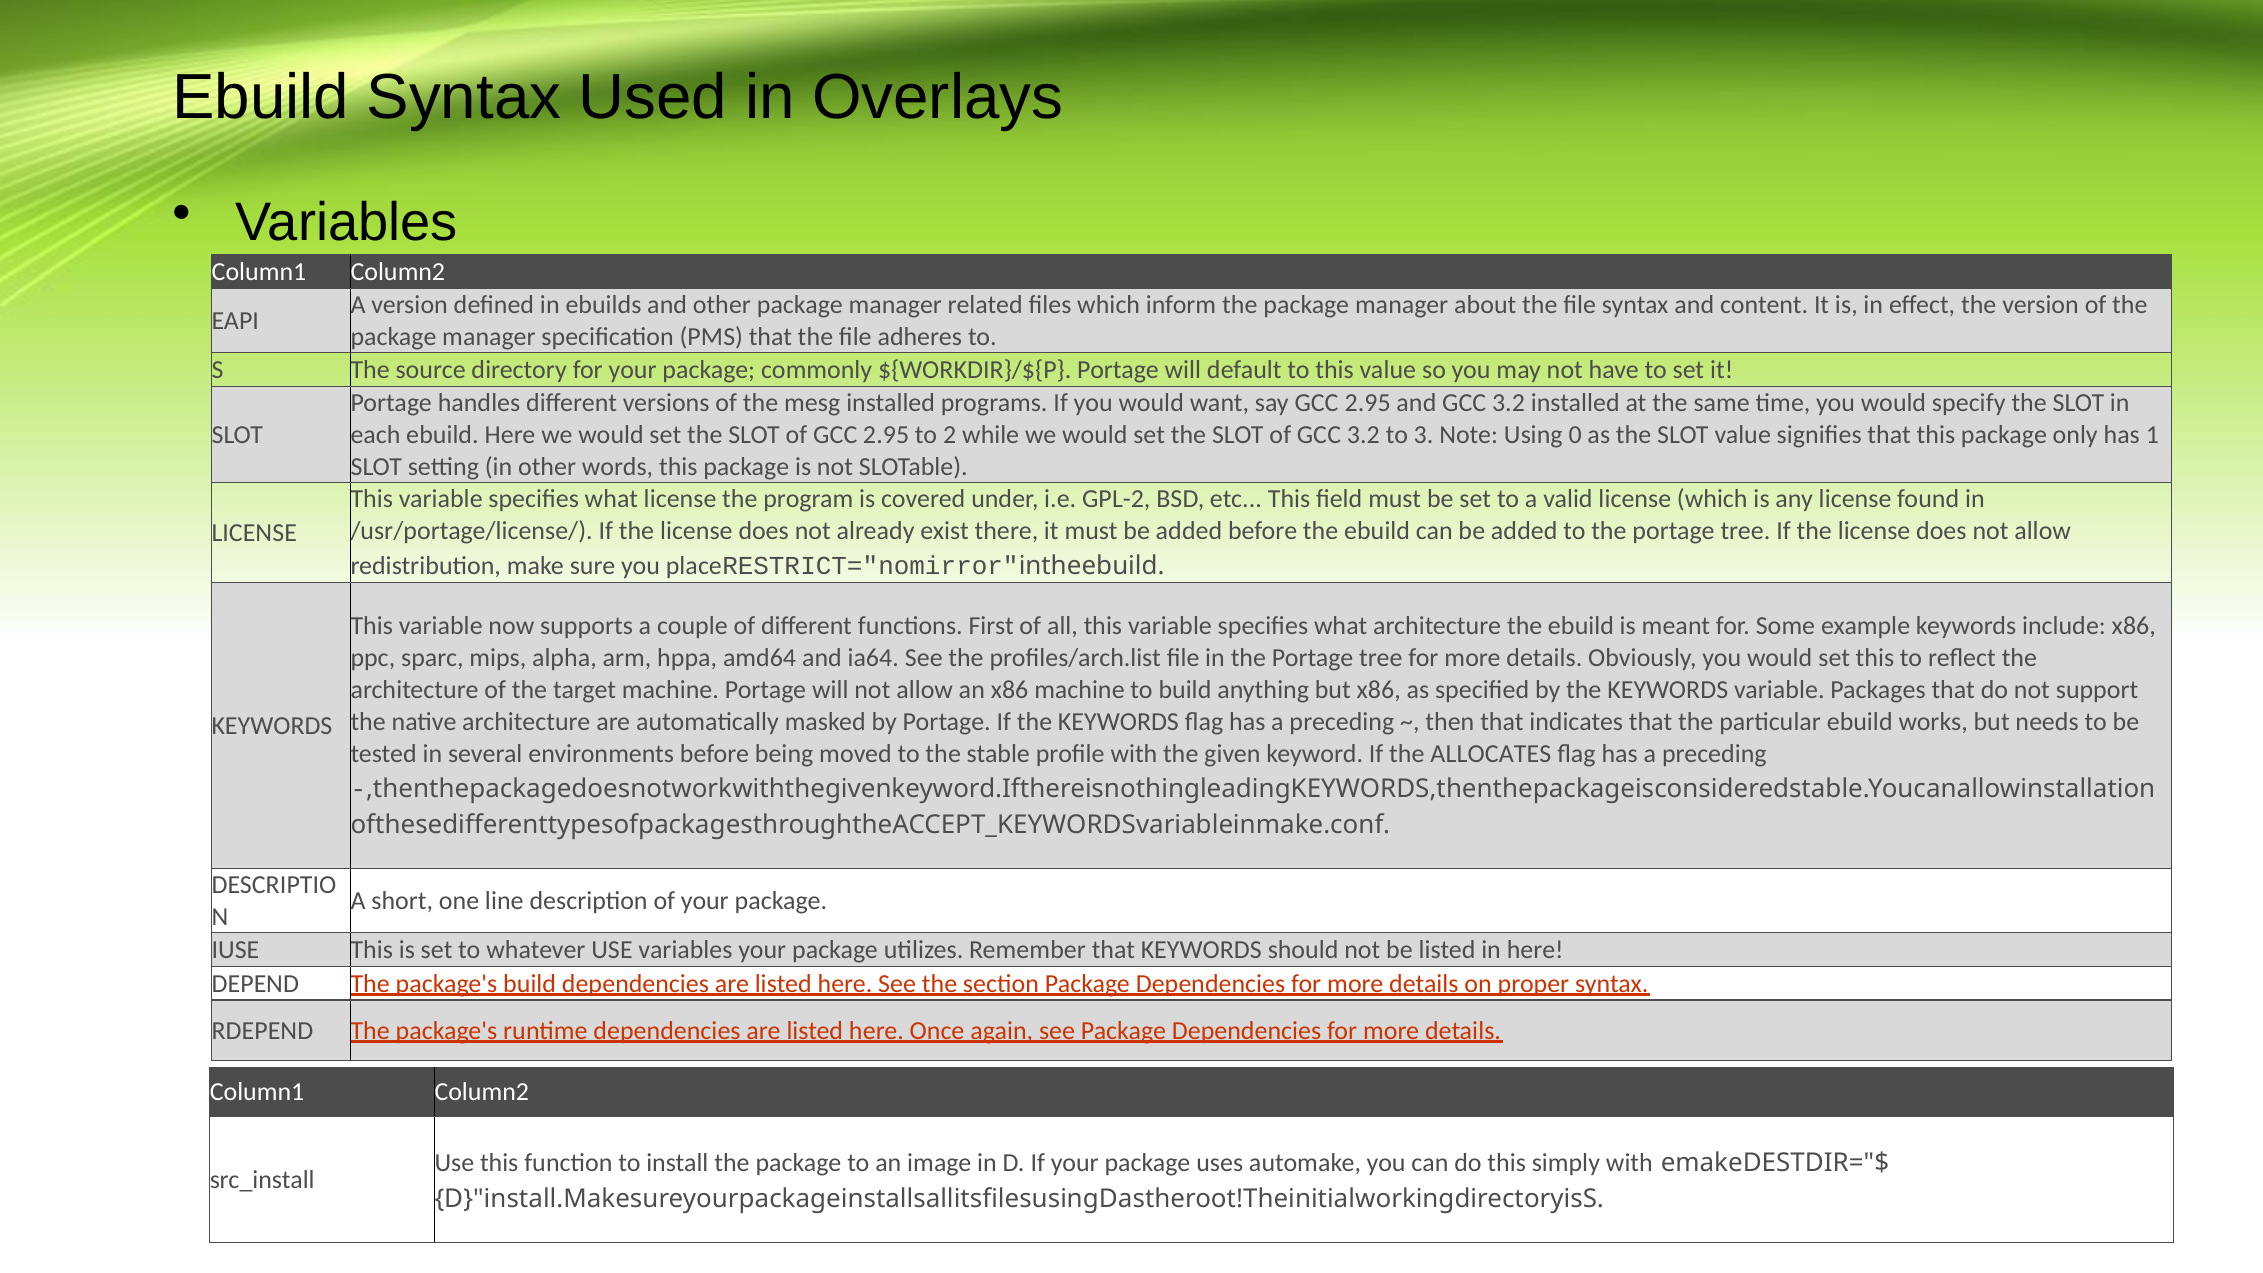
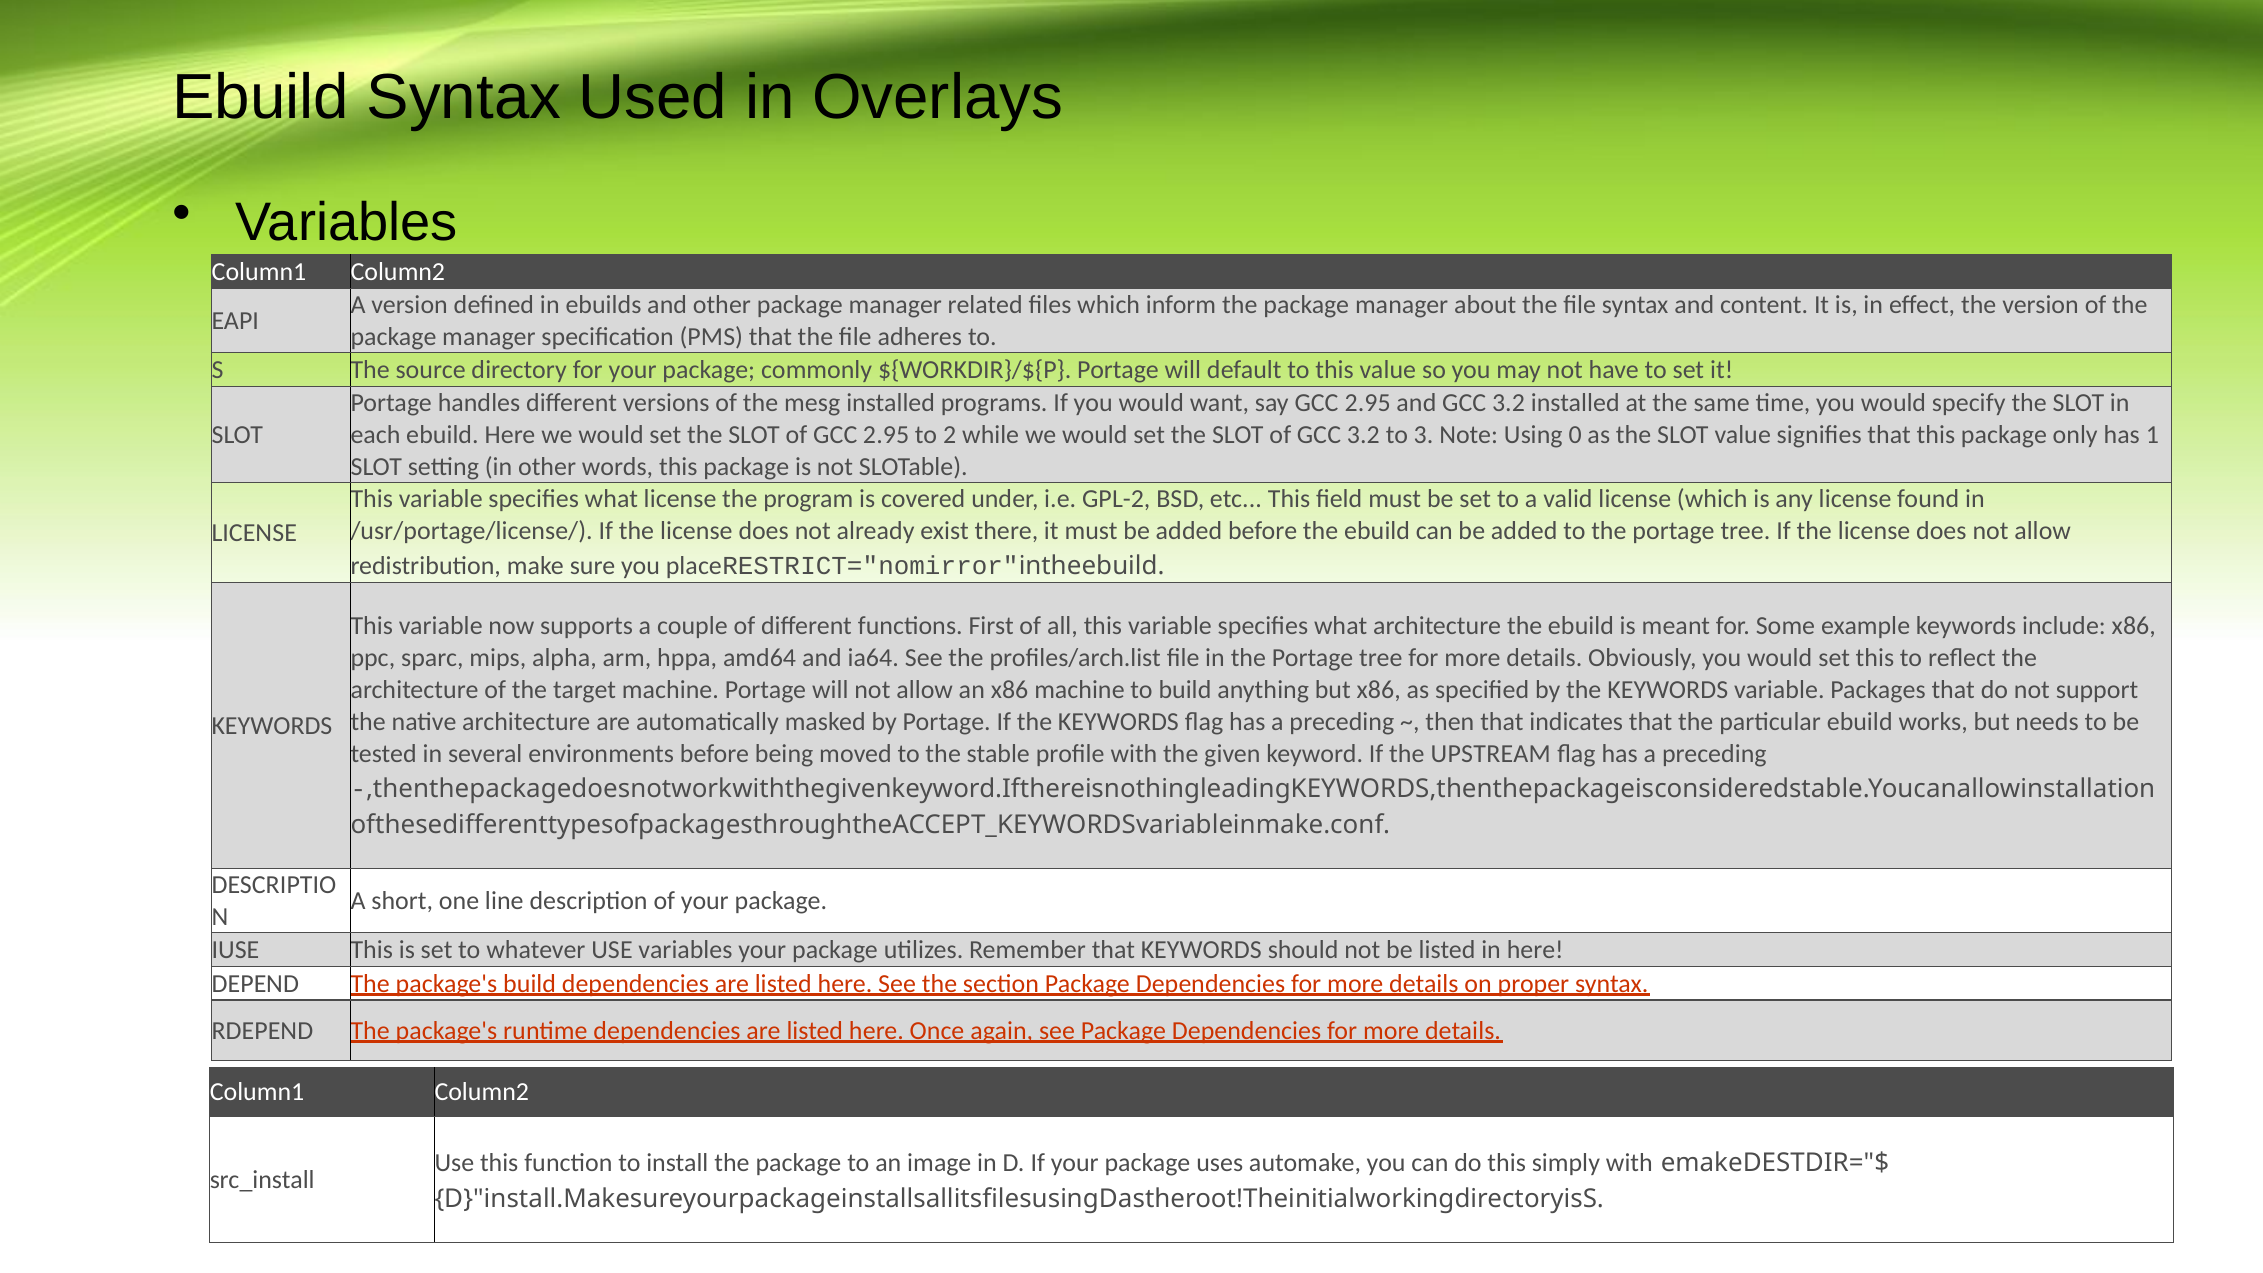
ALLOCATES: ALLOCATES -> UPSTREAM (1491, 754)
